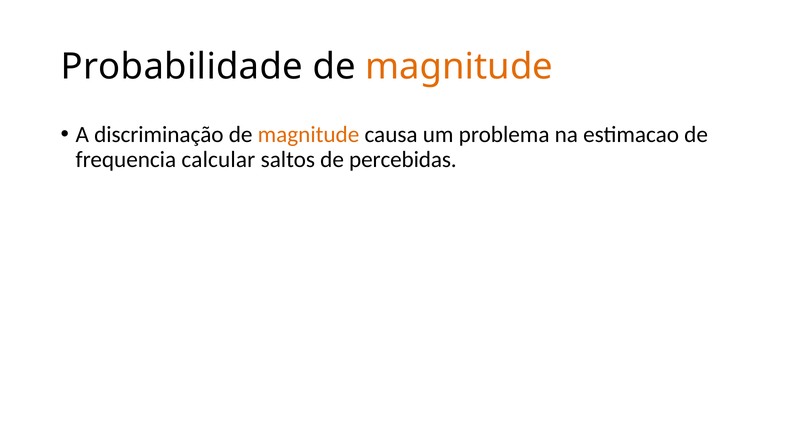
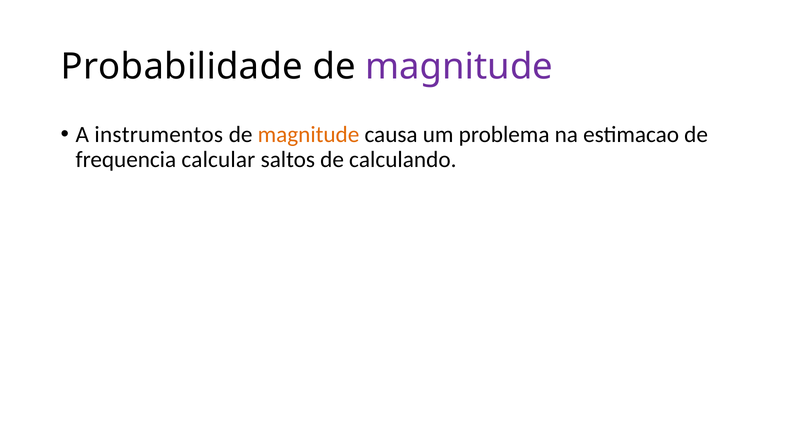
magnitude colour: orange -> purple (459, 67)
discriminação: discriminação -> instrumentos (159, 135)
percebidas: percebidas -> calculando (403, 160)
